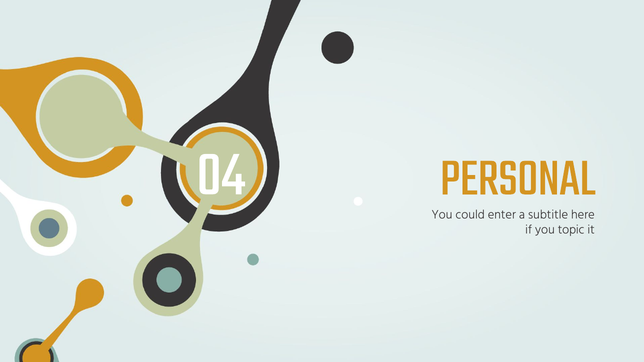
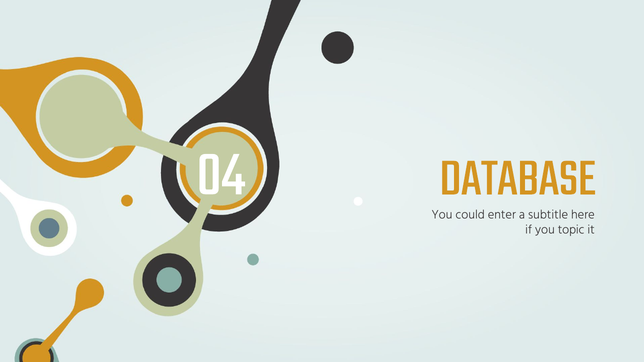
PERSONAL: PERSONAL -> DATABASE (518, 177)
